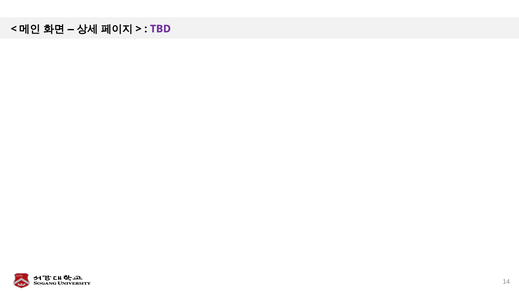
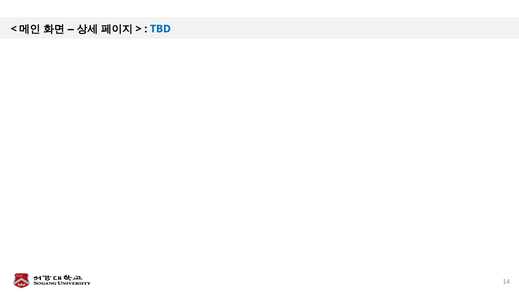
TBD colour: purple -> blue (160, 29)
